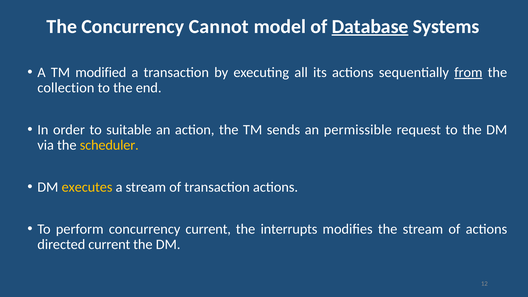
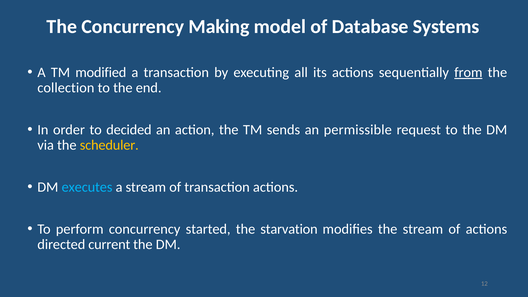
Cannot: Cannot -> Making (219, 27)
Database underline: present -> none (370, 27)
suitable: suitable -> decided (129, 130)
executes colour: yellow -> light blue (87, 187)
concurrency current: current -> started (208, 229)
interrupts: interrupts -> starvation (289, 229)
